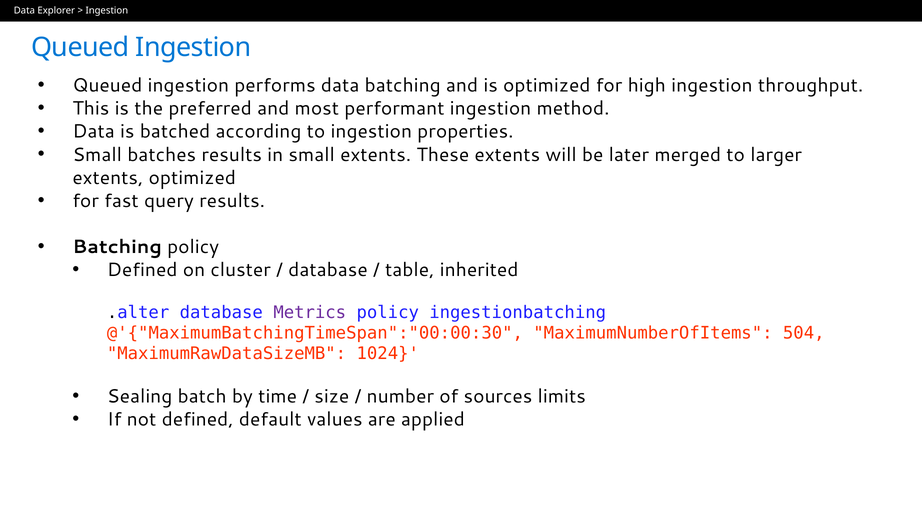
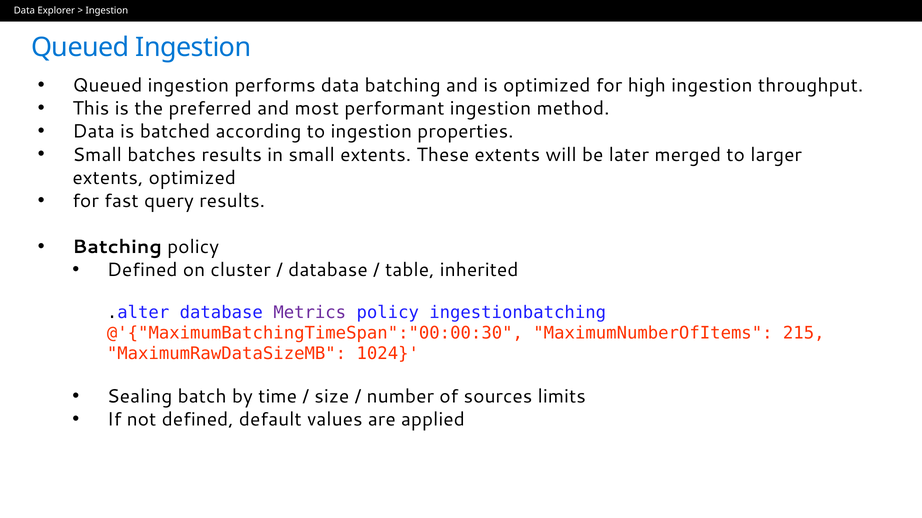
504: 504 -> 215 (804, 333)
